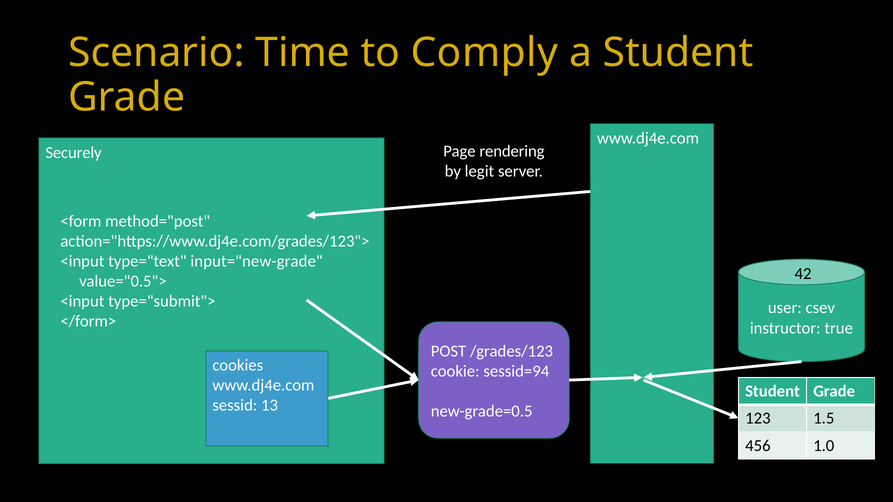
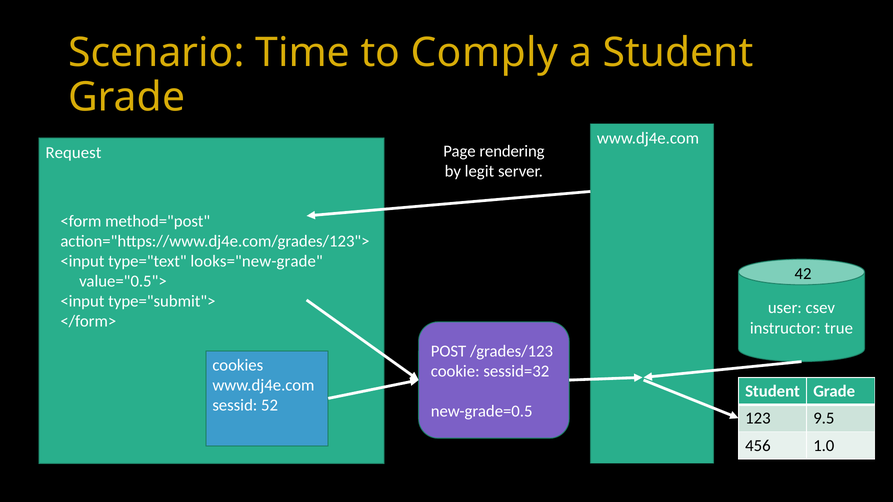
Securely: Securely -> Request (73, 153)
input="new-grade: input="new-grade -> looks="new-grade (257, 261)
sessid=94: sessid=94 -> sessid=32 (516, 371)
13: 13 -> 52 (270, 406)
1.5: 1.5 -> 9.5 (824, 419)
